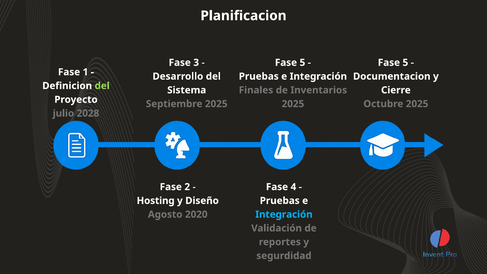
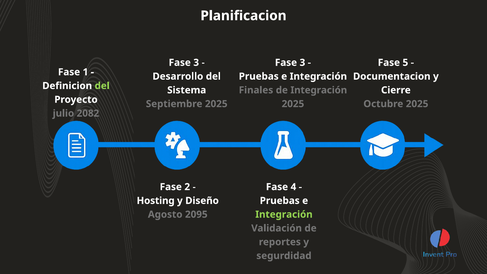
5: 5 -> 3 (302, 63)
de Inventarios: Inventarios -> Integración (319, 90)
2028: 2028 -> 2082 (88, 113)
2020: 2020 -> 2095 (196, 214)
Integración colour: light blue -> light green (284, 214)
